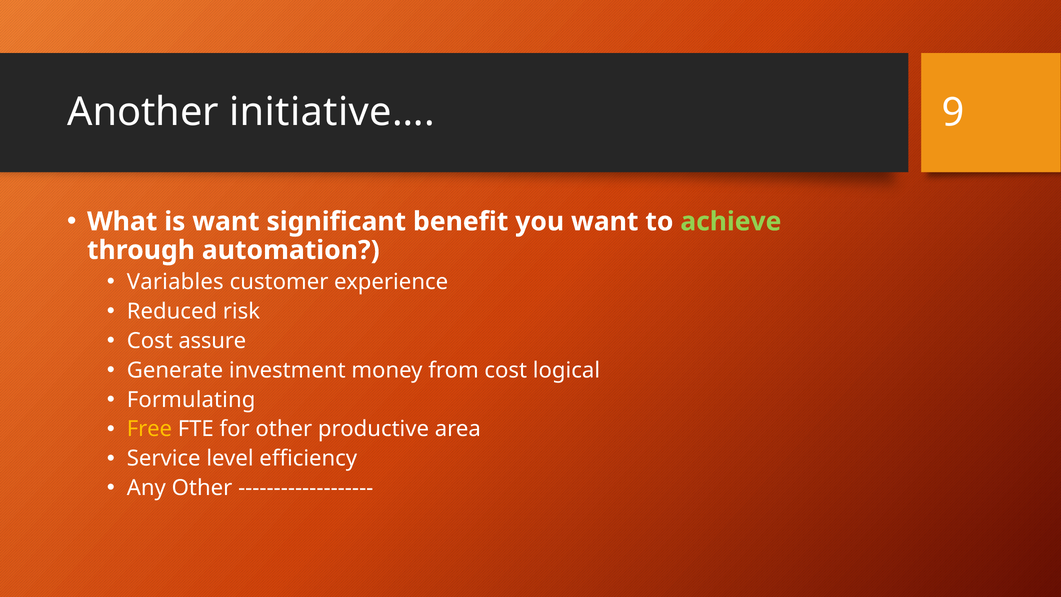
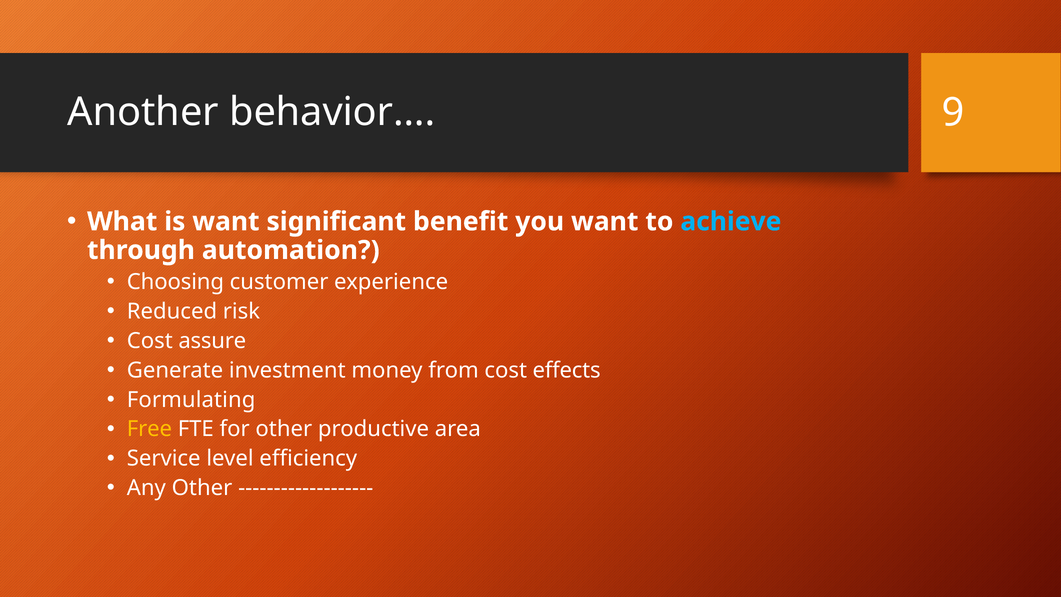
initiative…: initiative… -> behavior… (332, 112)
achieve colour: light green -> light blue (731, 222)
Variables: Variables -> Choosing (175, 282)
logical: logical -> effects (567, 370)
